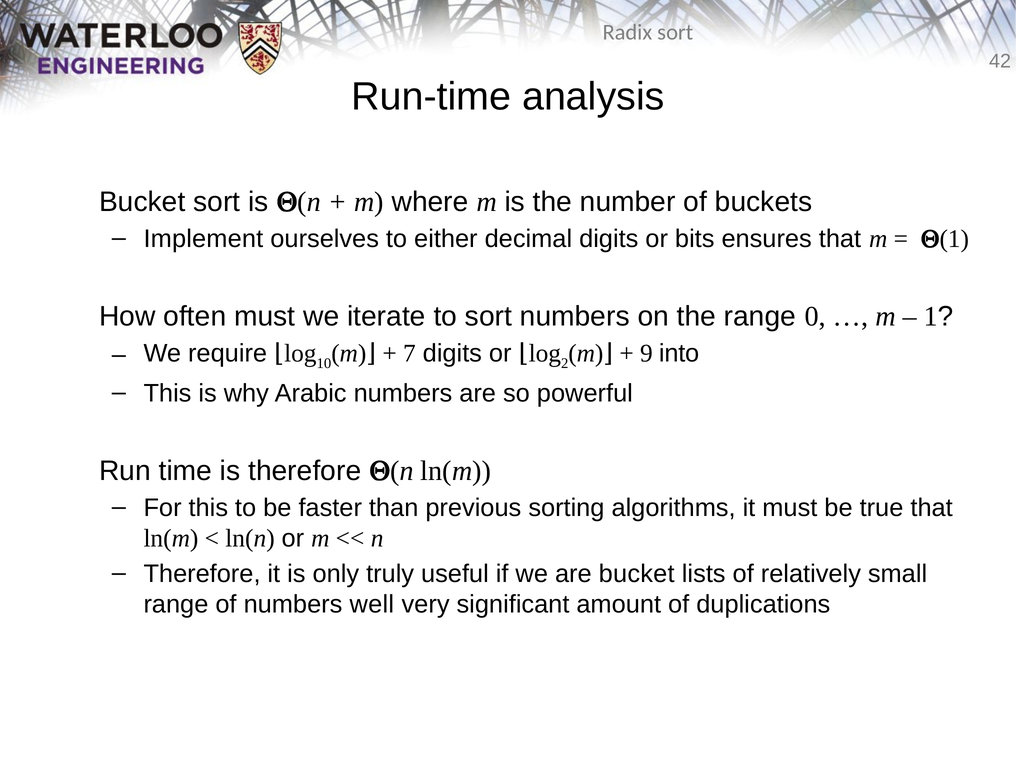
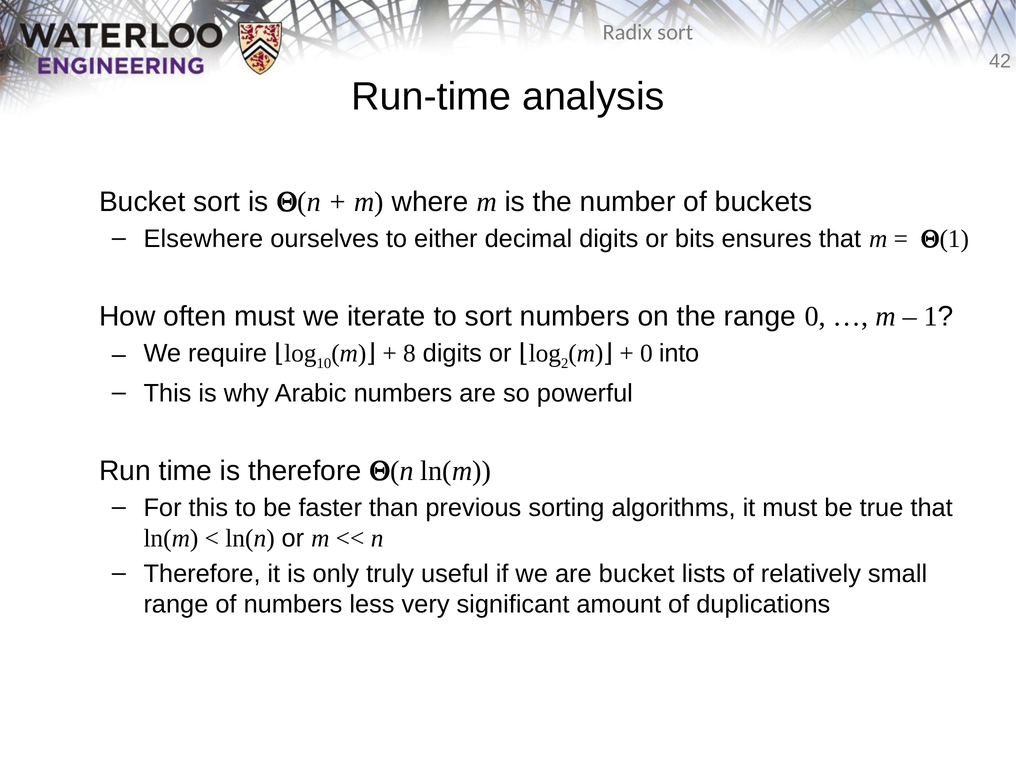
Implement: Implement -> Elsewhere (203, 239)
7: 7 -> 8 (409, 353)
9: 9 -> 0 (646, 353)
well: well -> less (372, 604)
